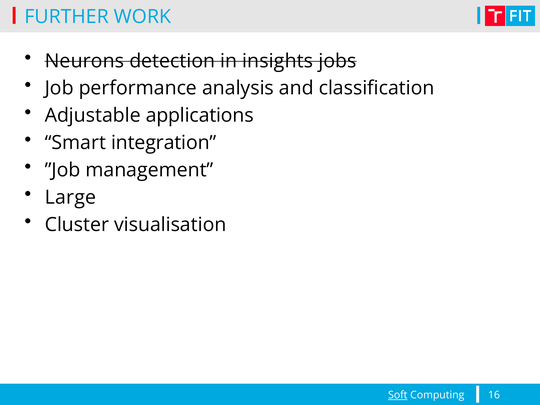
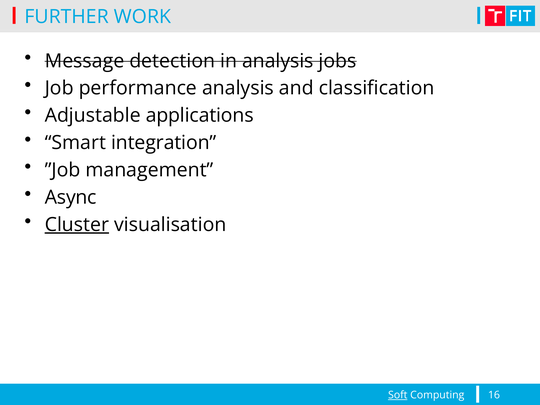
Neurons: Neurons -> Message (85, 61)
in insights: insights -> analysis (278, 61)
Large: Large -> Async (71, 197)
Cluster underline: none -> present (77, 225)
